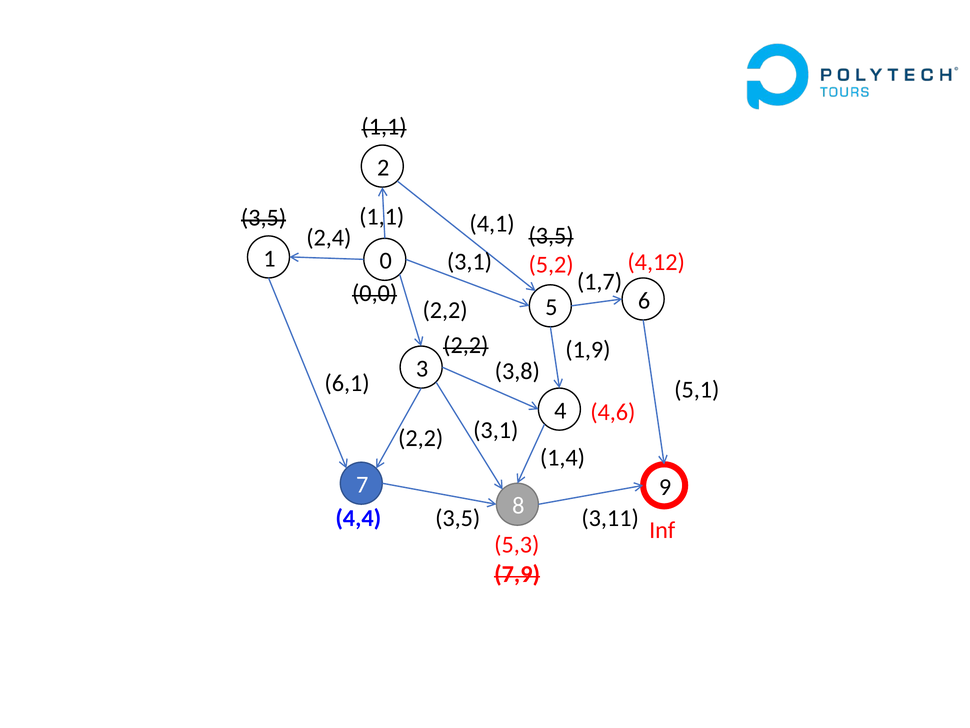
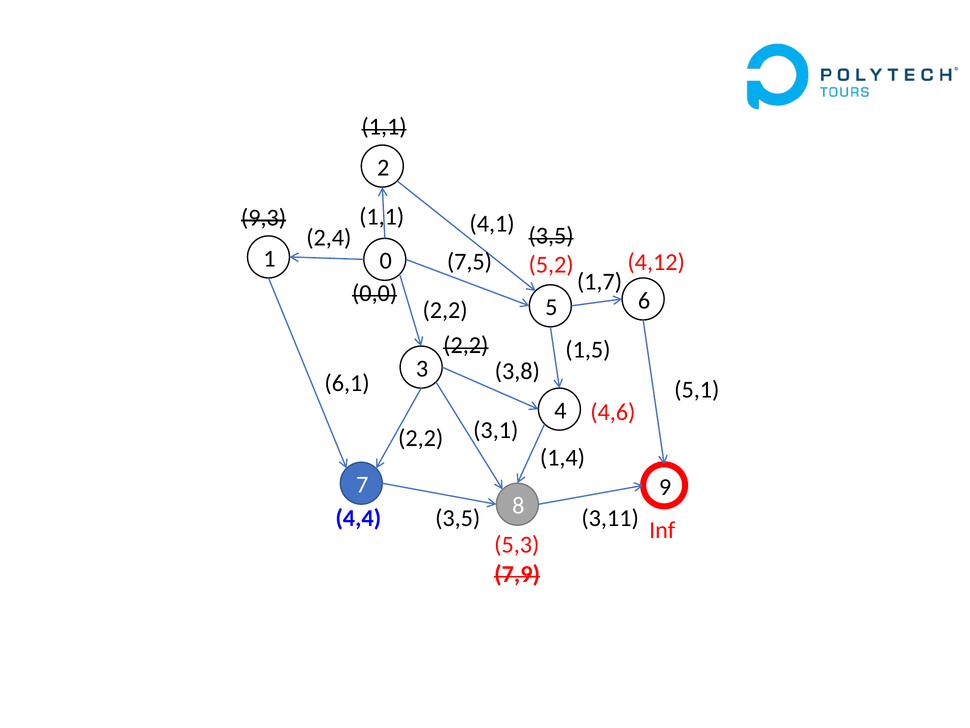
3,5: 3,5 -> 9,3 (264, 218)
3,1: 3,1 -> 7,5 (469, 262)
1,9: 1,9 -> 1,5 (588, 349)
